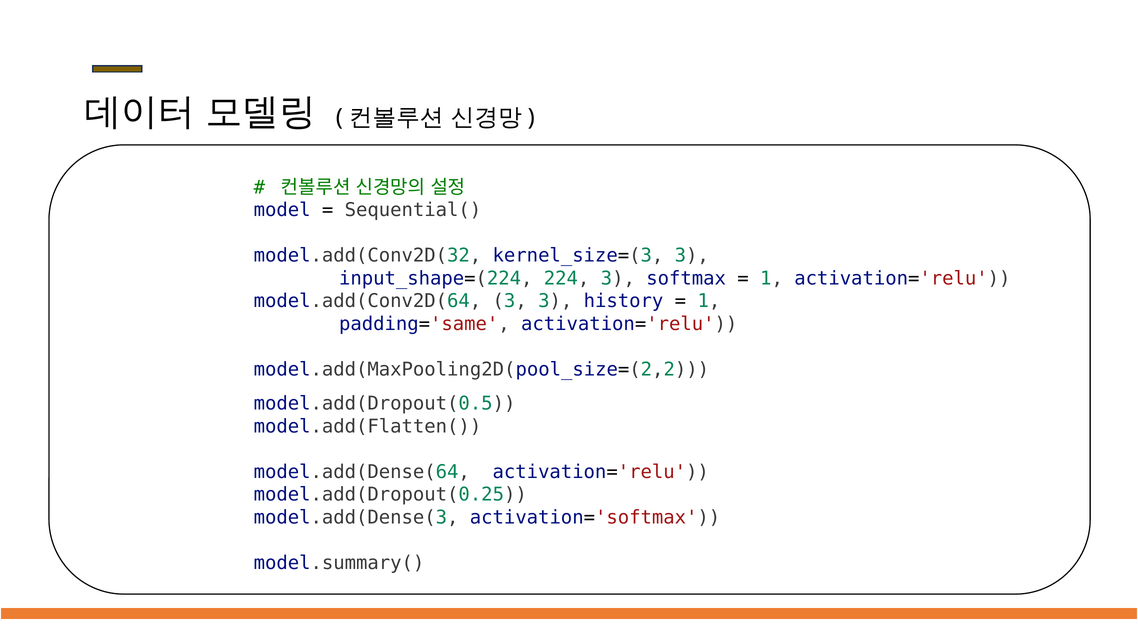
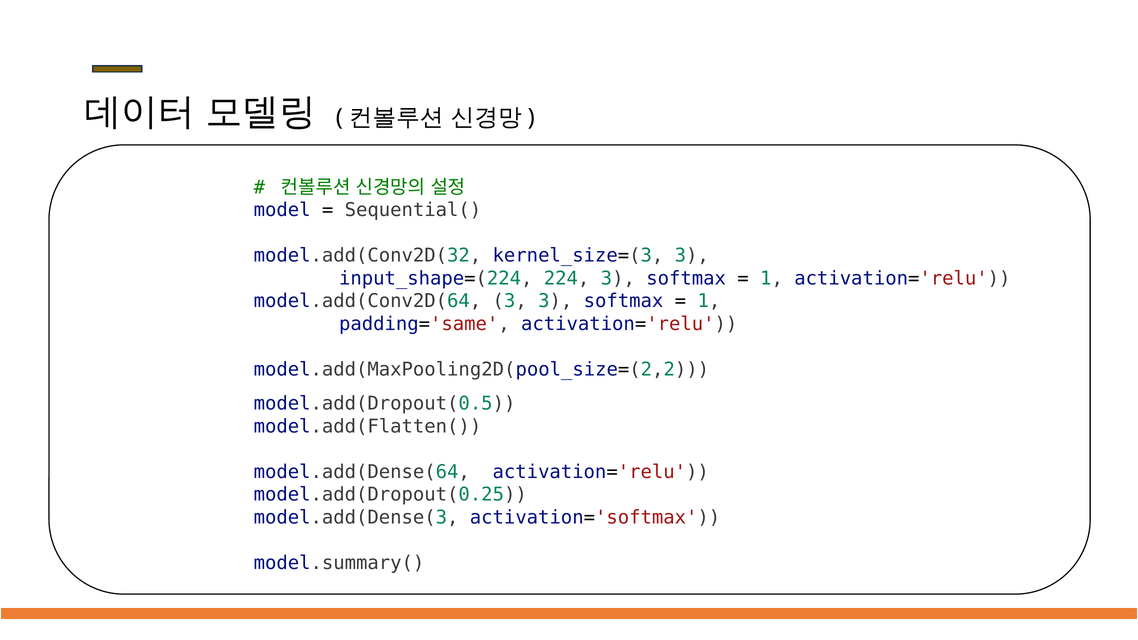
3 3 history: history -> softmax (624, 301)
